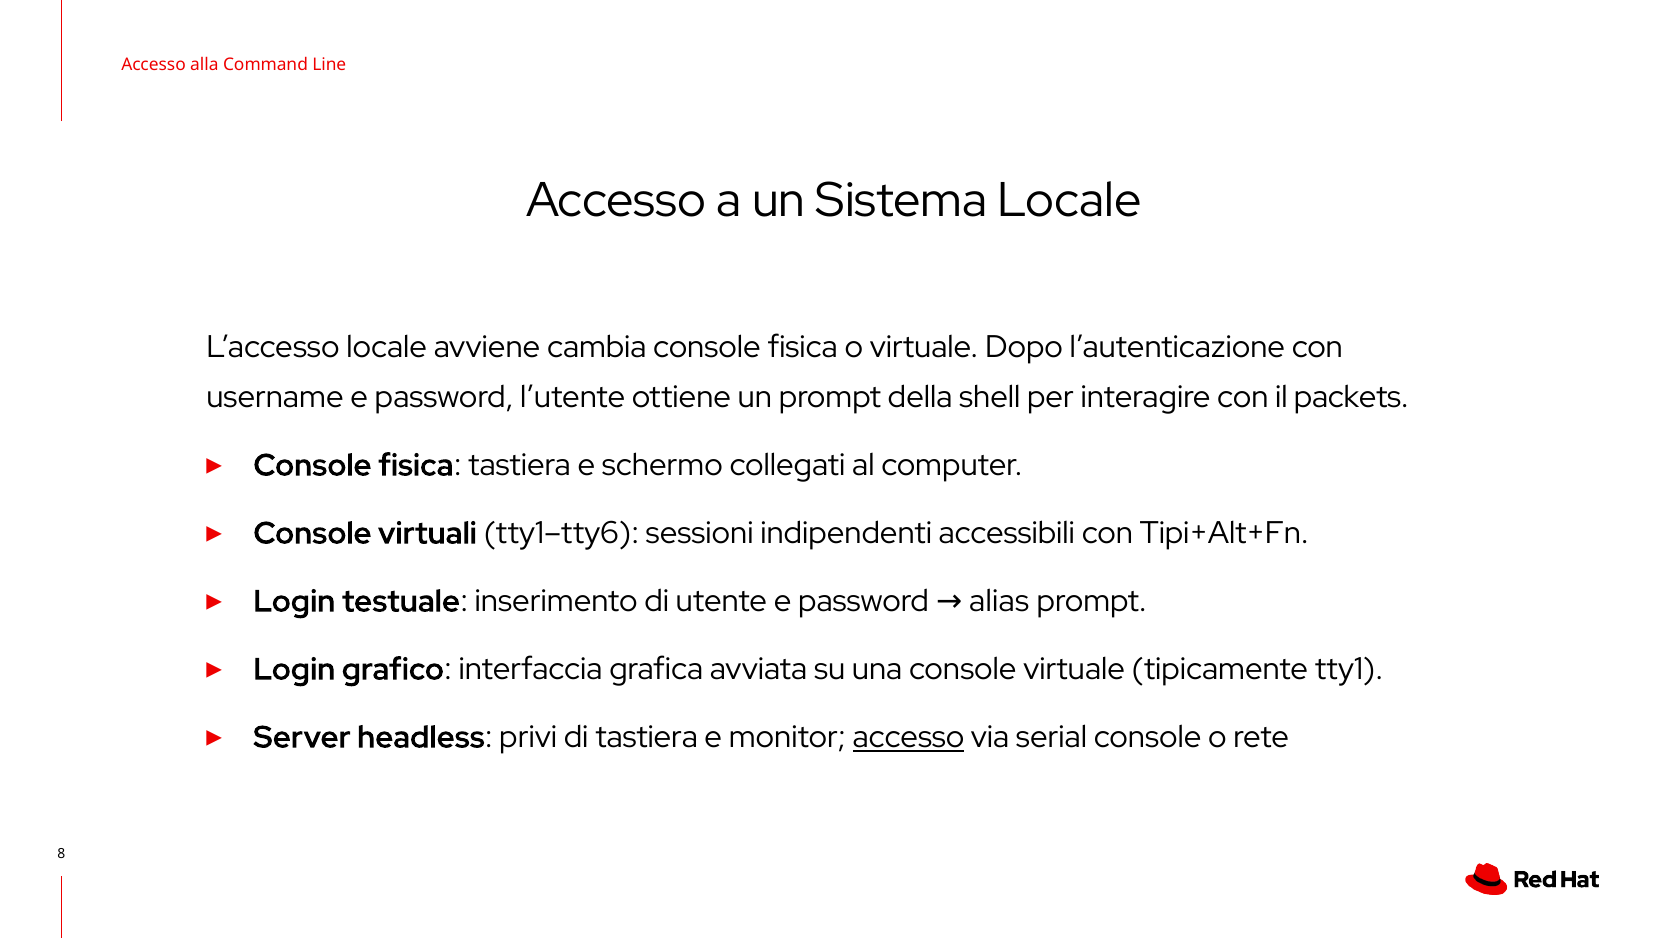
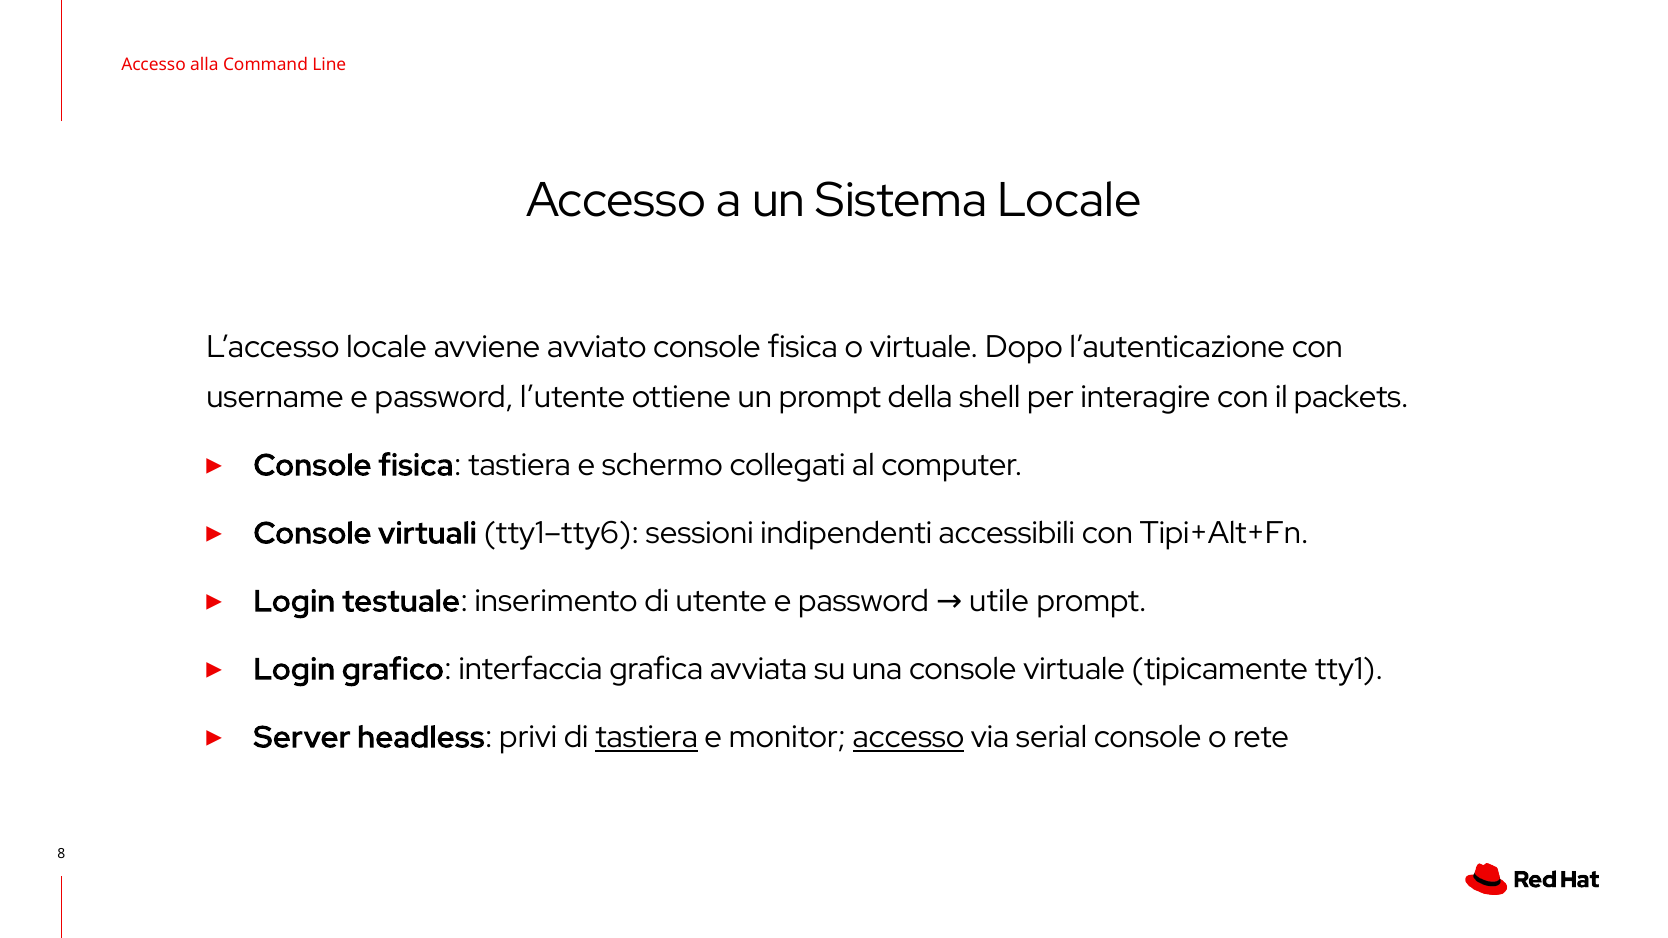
cambia: cambia -> avviato (597, 347)
alias: alias -> utile (999, 601)
tastiera underline: none -> present (647, 738)
